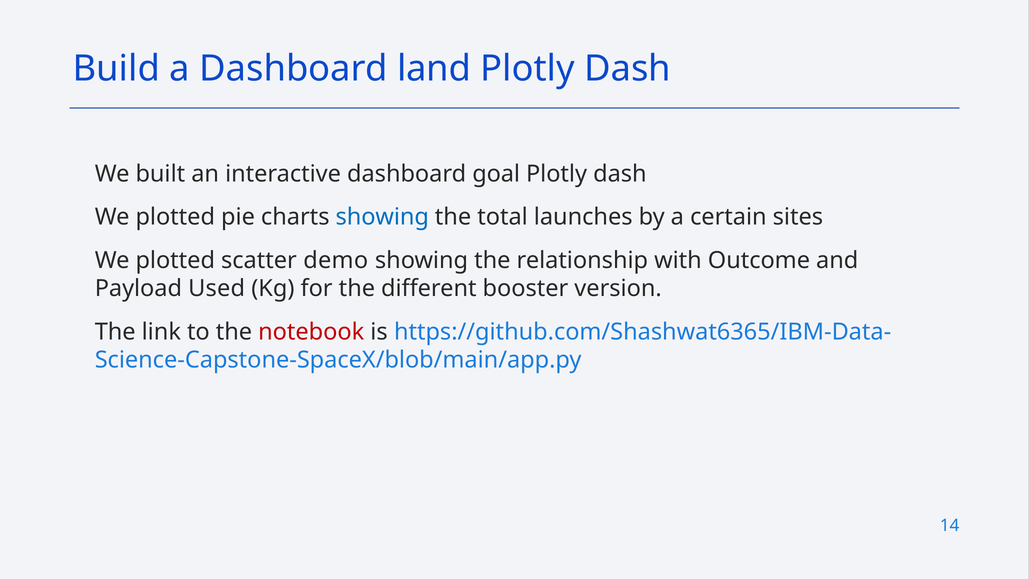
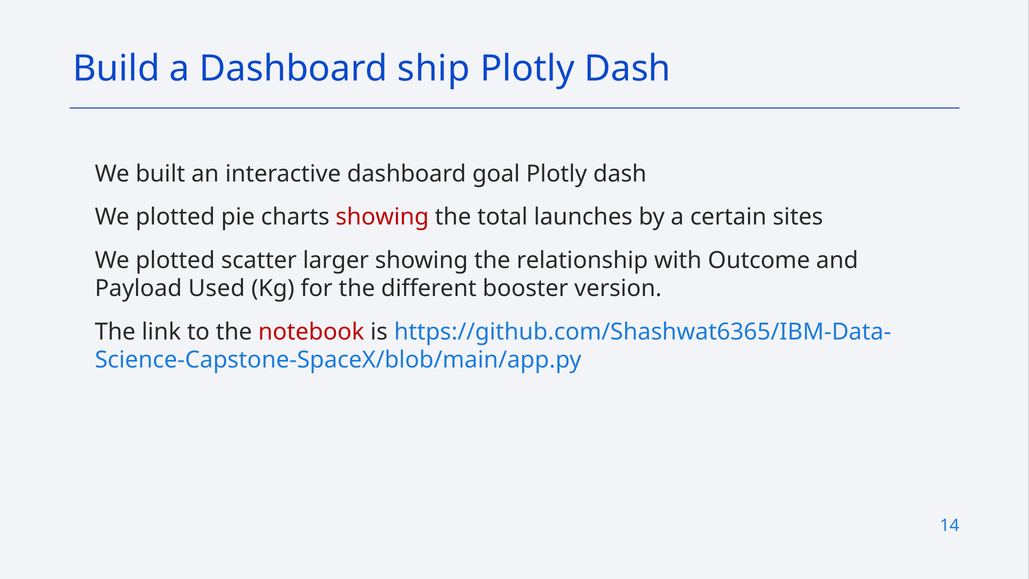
land: land -> ship (434, 69)
showing colour: blue -> red (382, 217)
demo: demo -> larger (336, 260)
